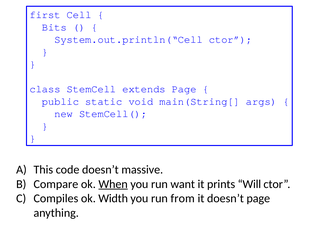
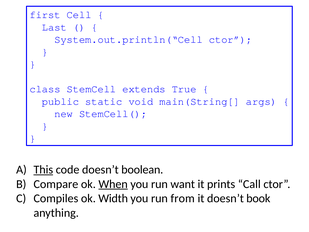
Bits: Bits -> Last (54, 27)
extends Page: Page -> True (184, 89)
This underline: none -> present (43, 169)
massive: massive -> boolean (142, 169)
Will: Will -> Call (249, 184)
doesn’t page: page -> book (258, 198)
